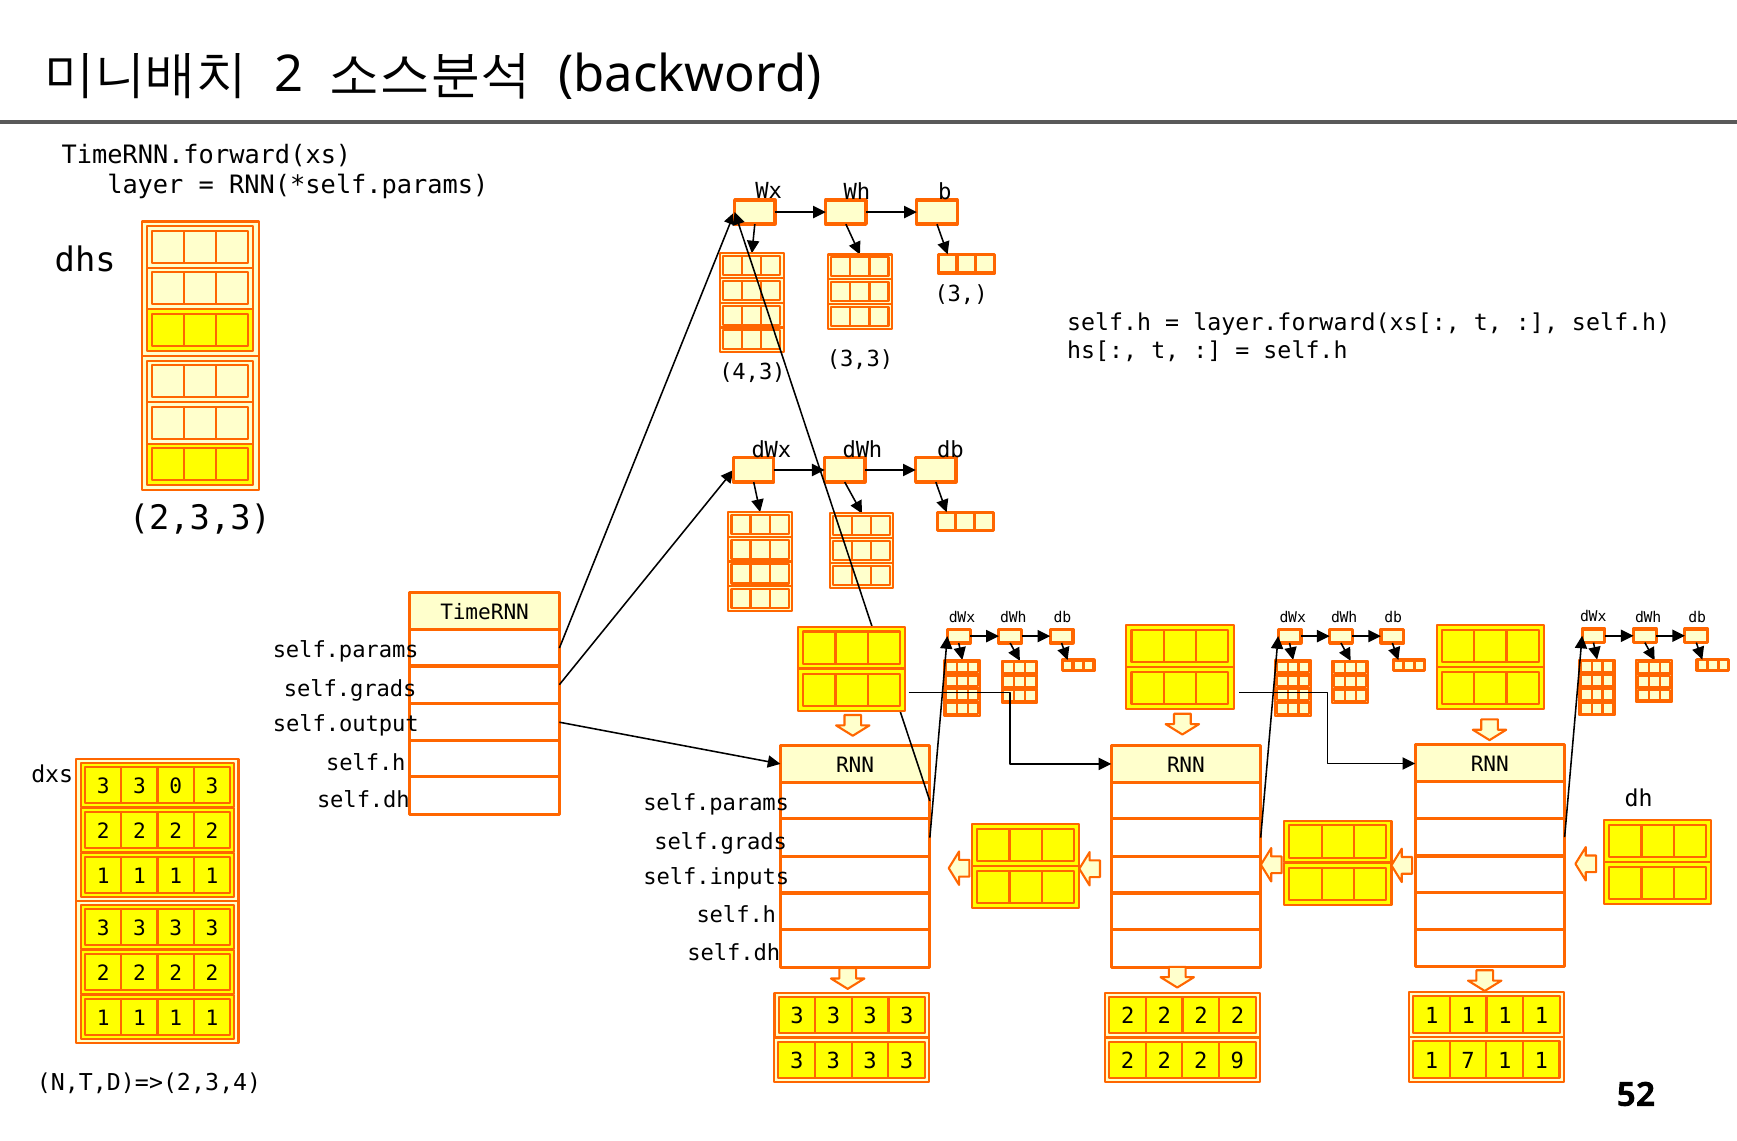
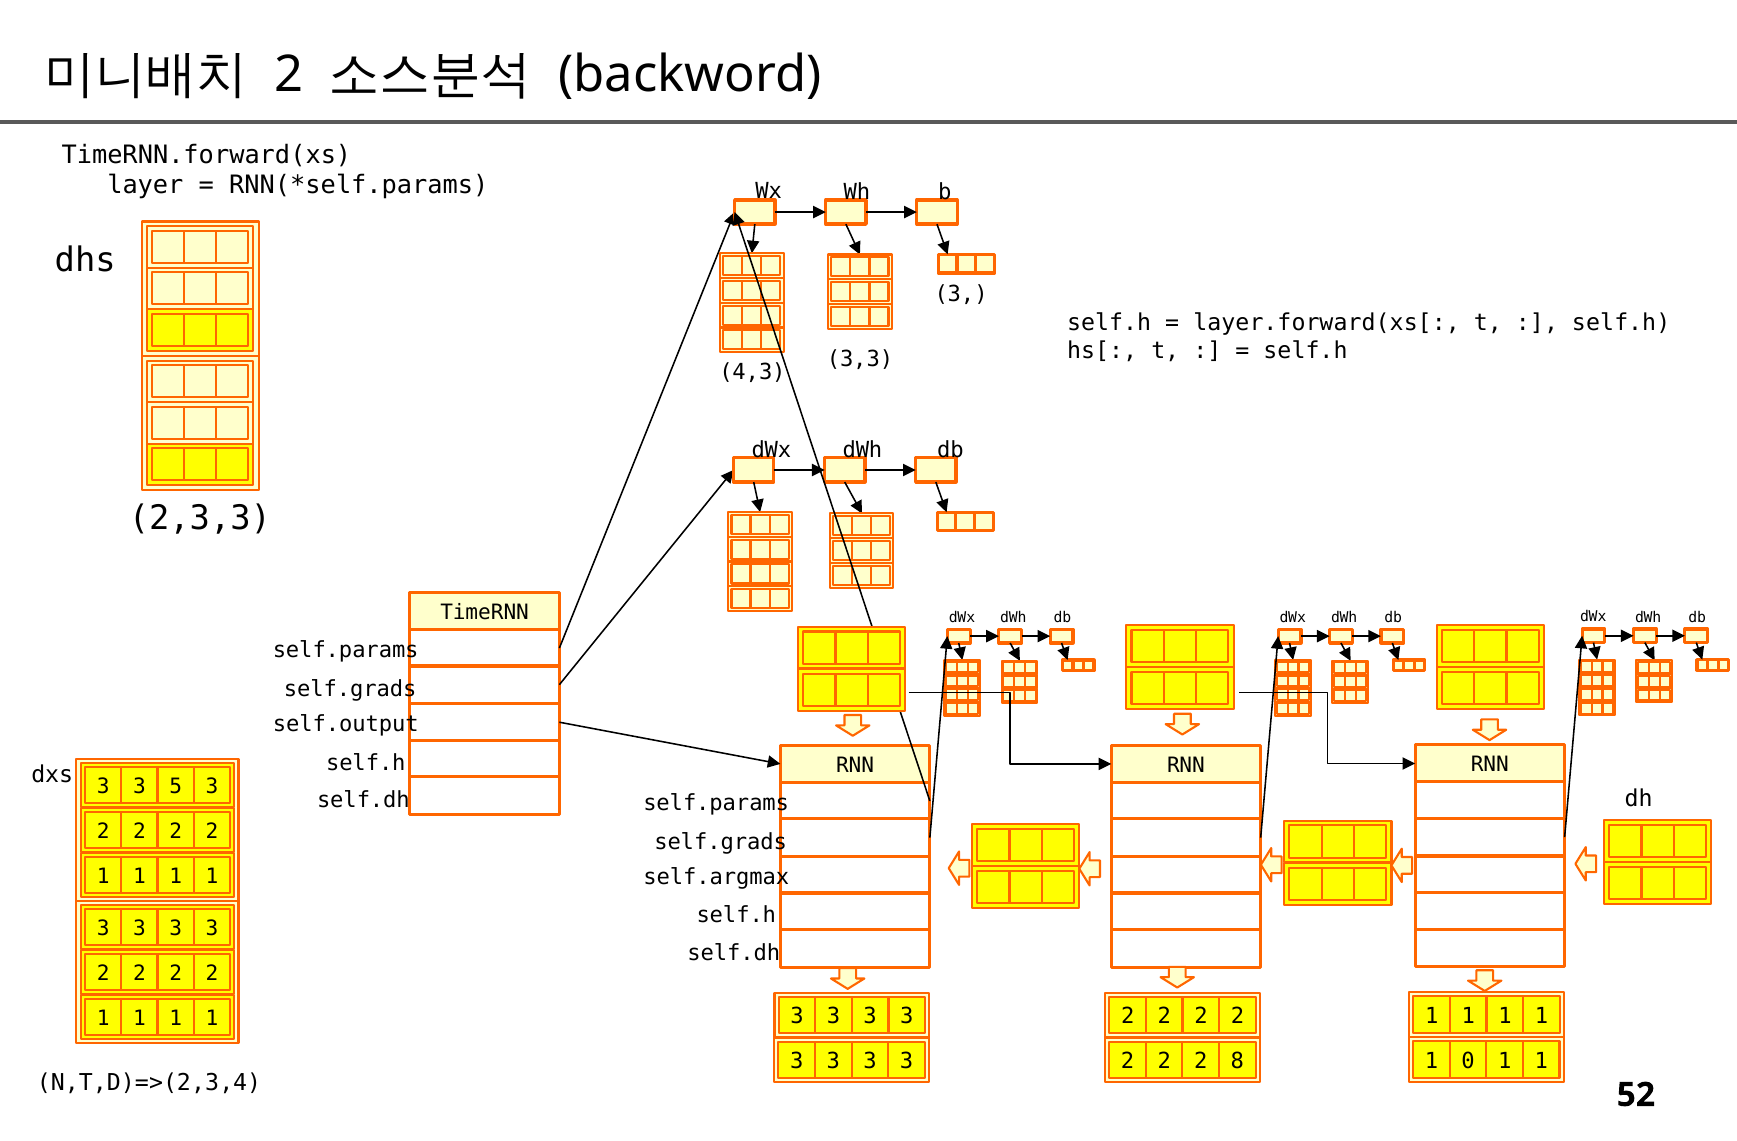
0: 0 -> 5 (176, 786)
self.inputs: self.inputs -> self.argmax (716, 877)
7: 7 -> 0 (1468, 1061)
9: 9 -> 8 (1237, 1061)
